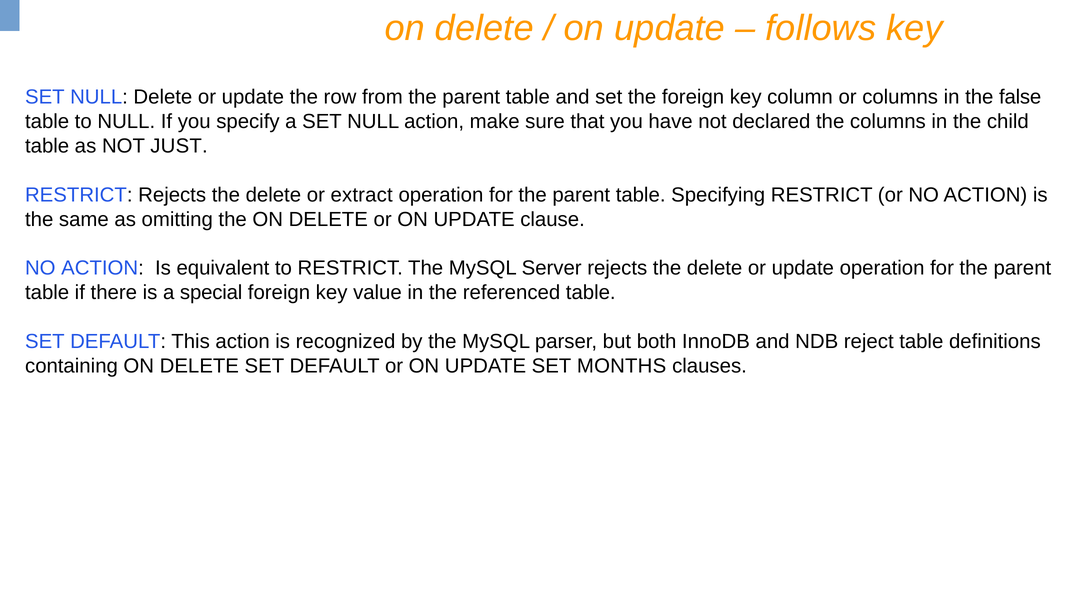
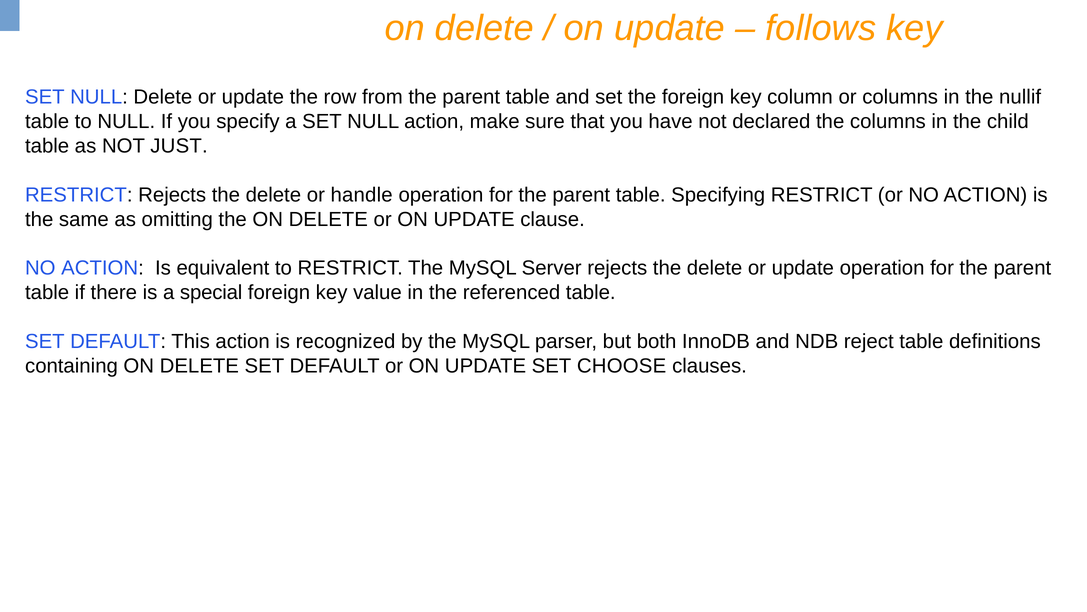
false: false -> nullif (1020, 97)
extract: extract -> handle (362, 195)
MONTHS: MONTHS -> CHOOSE (622, 366)
